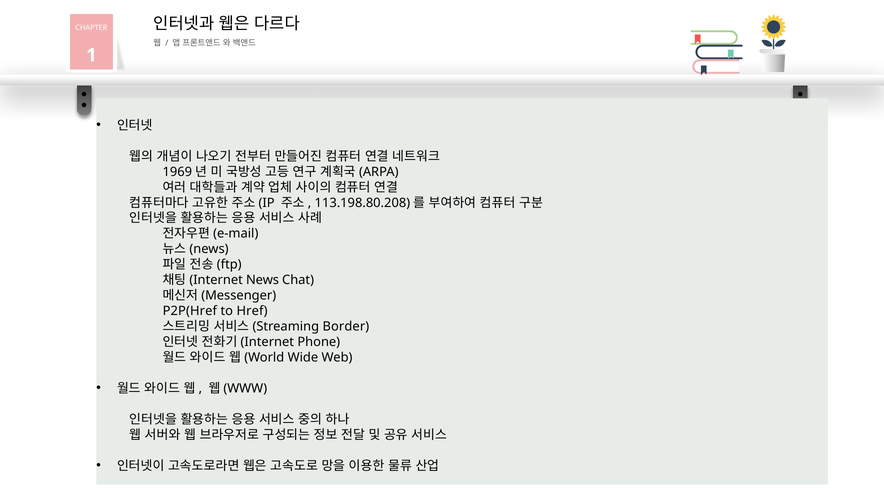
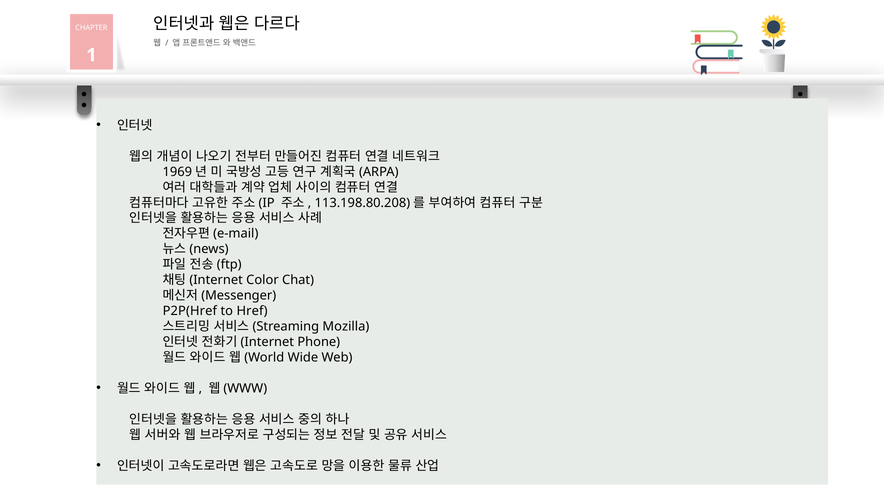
News: News -> Color (262, 280)
Border: Border -> Mozilla (346, 327)
